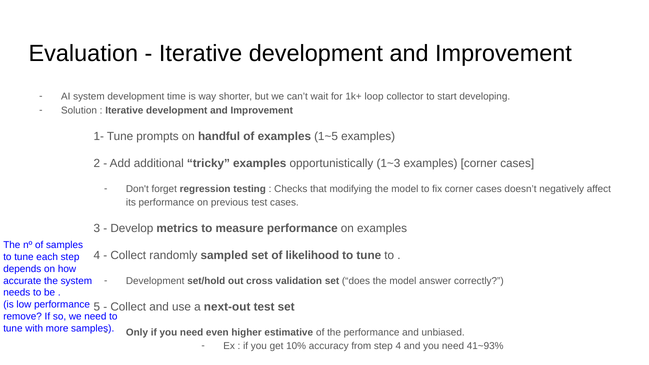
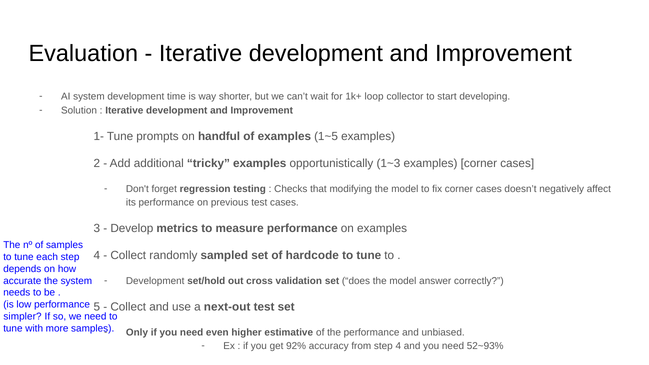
likelihood: likelihood -> hardcode (312, 255)
remove: remove -> simpler (22, 317)
10%: 10% -> 92% (296, 346)
41~93%: 41~93% -> 52~93% (485, 346)
